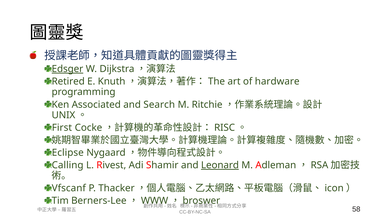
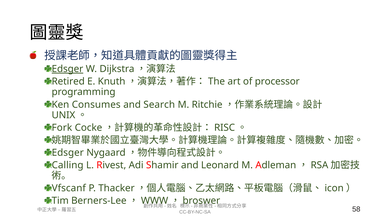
hardware: hardware -> processor (277, 82)
Associated: Associated -> Consumes (96, 105)
First: First -> Fork (62, 128)
Eclipse: Eclipse -> Edsger (68, 153)
Leonard underline: present -> none (220, 165)
